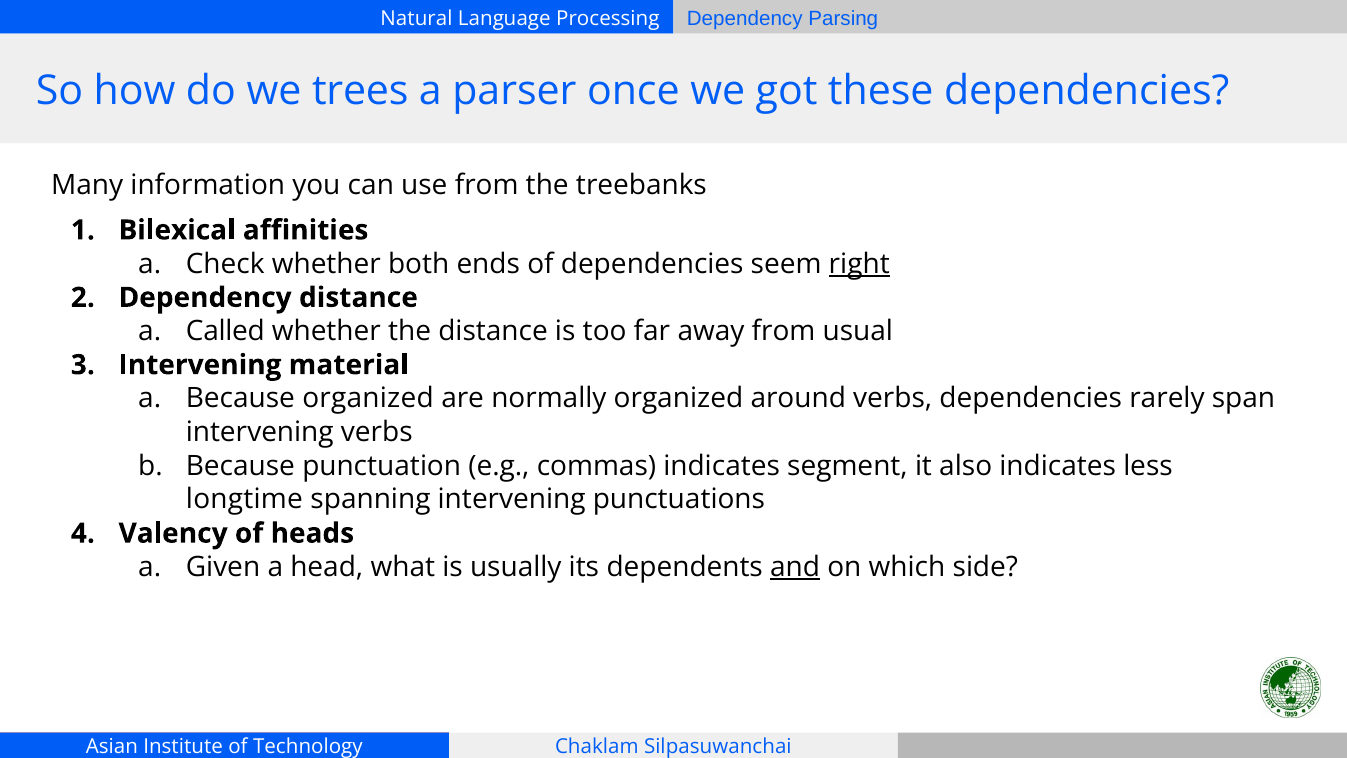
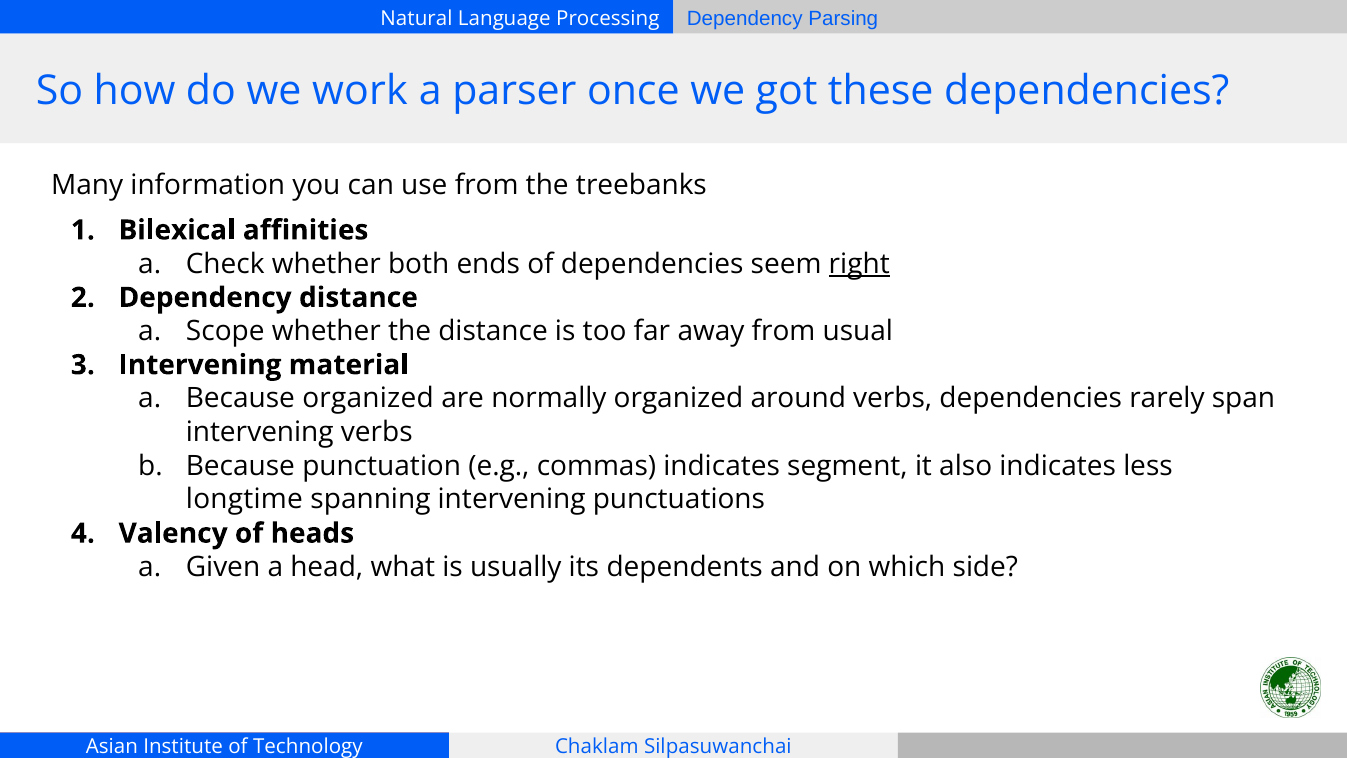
trees: trees -> work (360, 91)
Called: Called -> Scope (225, 331)
and underline: present -> none (795, 567)
